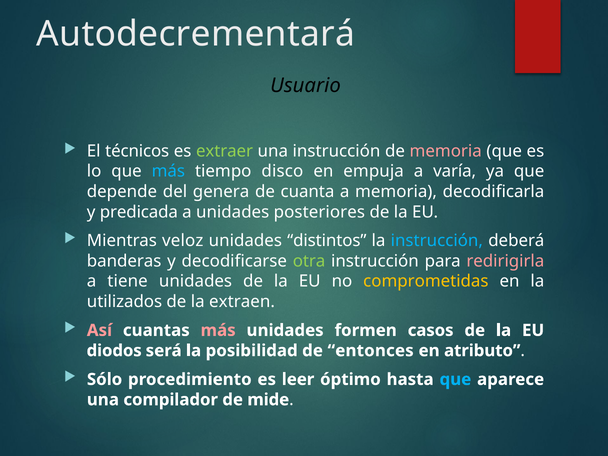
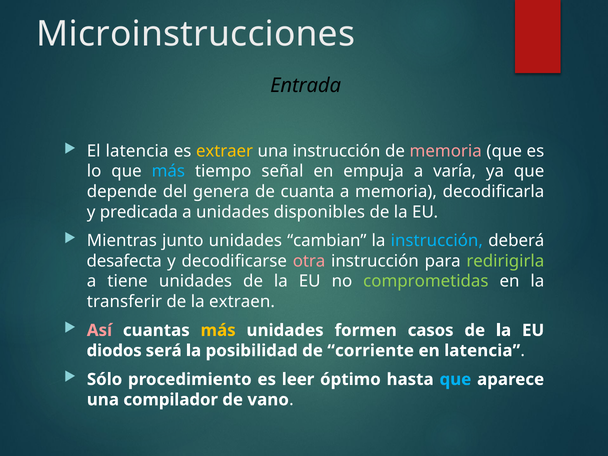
Autodecrementará: Autodecrementará -> Microinstrucciones (196, 34)
Usuario: Usuario -> Entrada (306, 85)
El técnicos: técnicos -> latencia (137, 151)
extraer colour: light green -> yellow (225, 151)
disco: disco -> señal (282, 171)
posteriores: posteriores -> disponibles (319, 212)
veloz: veloz -> junto (183, 241)
distintos: distintos -> cambian (327, 241)
banderas: banderas -> desafecta (124, 261)
otra colour: light green -> pink (309, 261)
redirigirla colour: pink -> light green (505, 261)
comprometidas colour: yellow -> light green (426, 281)
utilizados: utilizados -> transferir (124, 302)
más colour: pink -> yellow (218, 330)
entonces: entonces -> corriente (371, 351)
en atributo: atributo -> latencia (482, 351)
mide: mide -> vano (268, 400)
